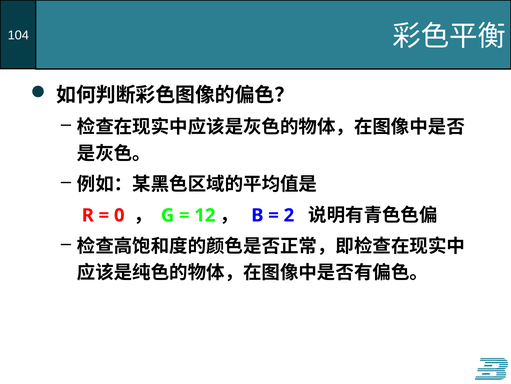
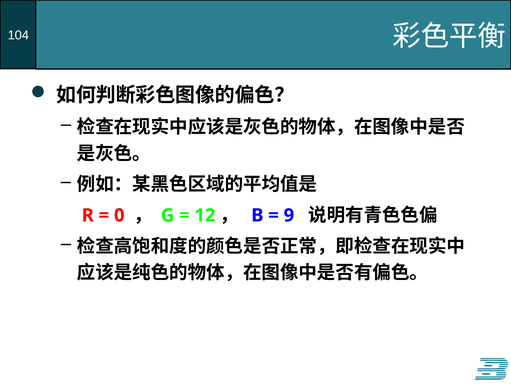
2: 2 -> 9 (289, 215)
